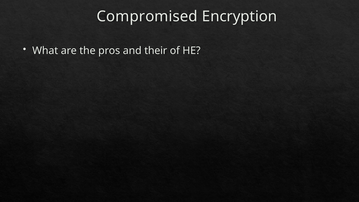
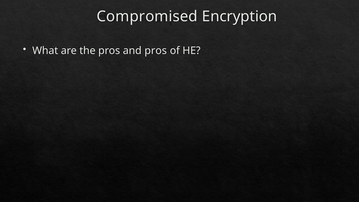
and their: their -> pros (156, 51)
